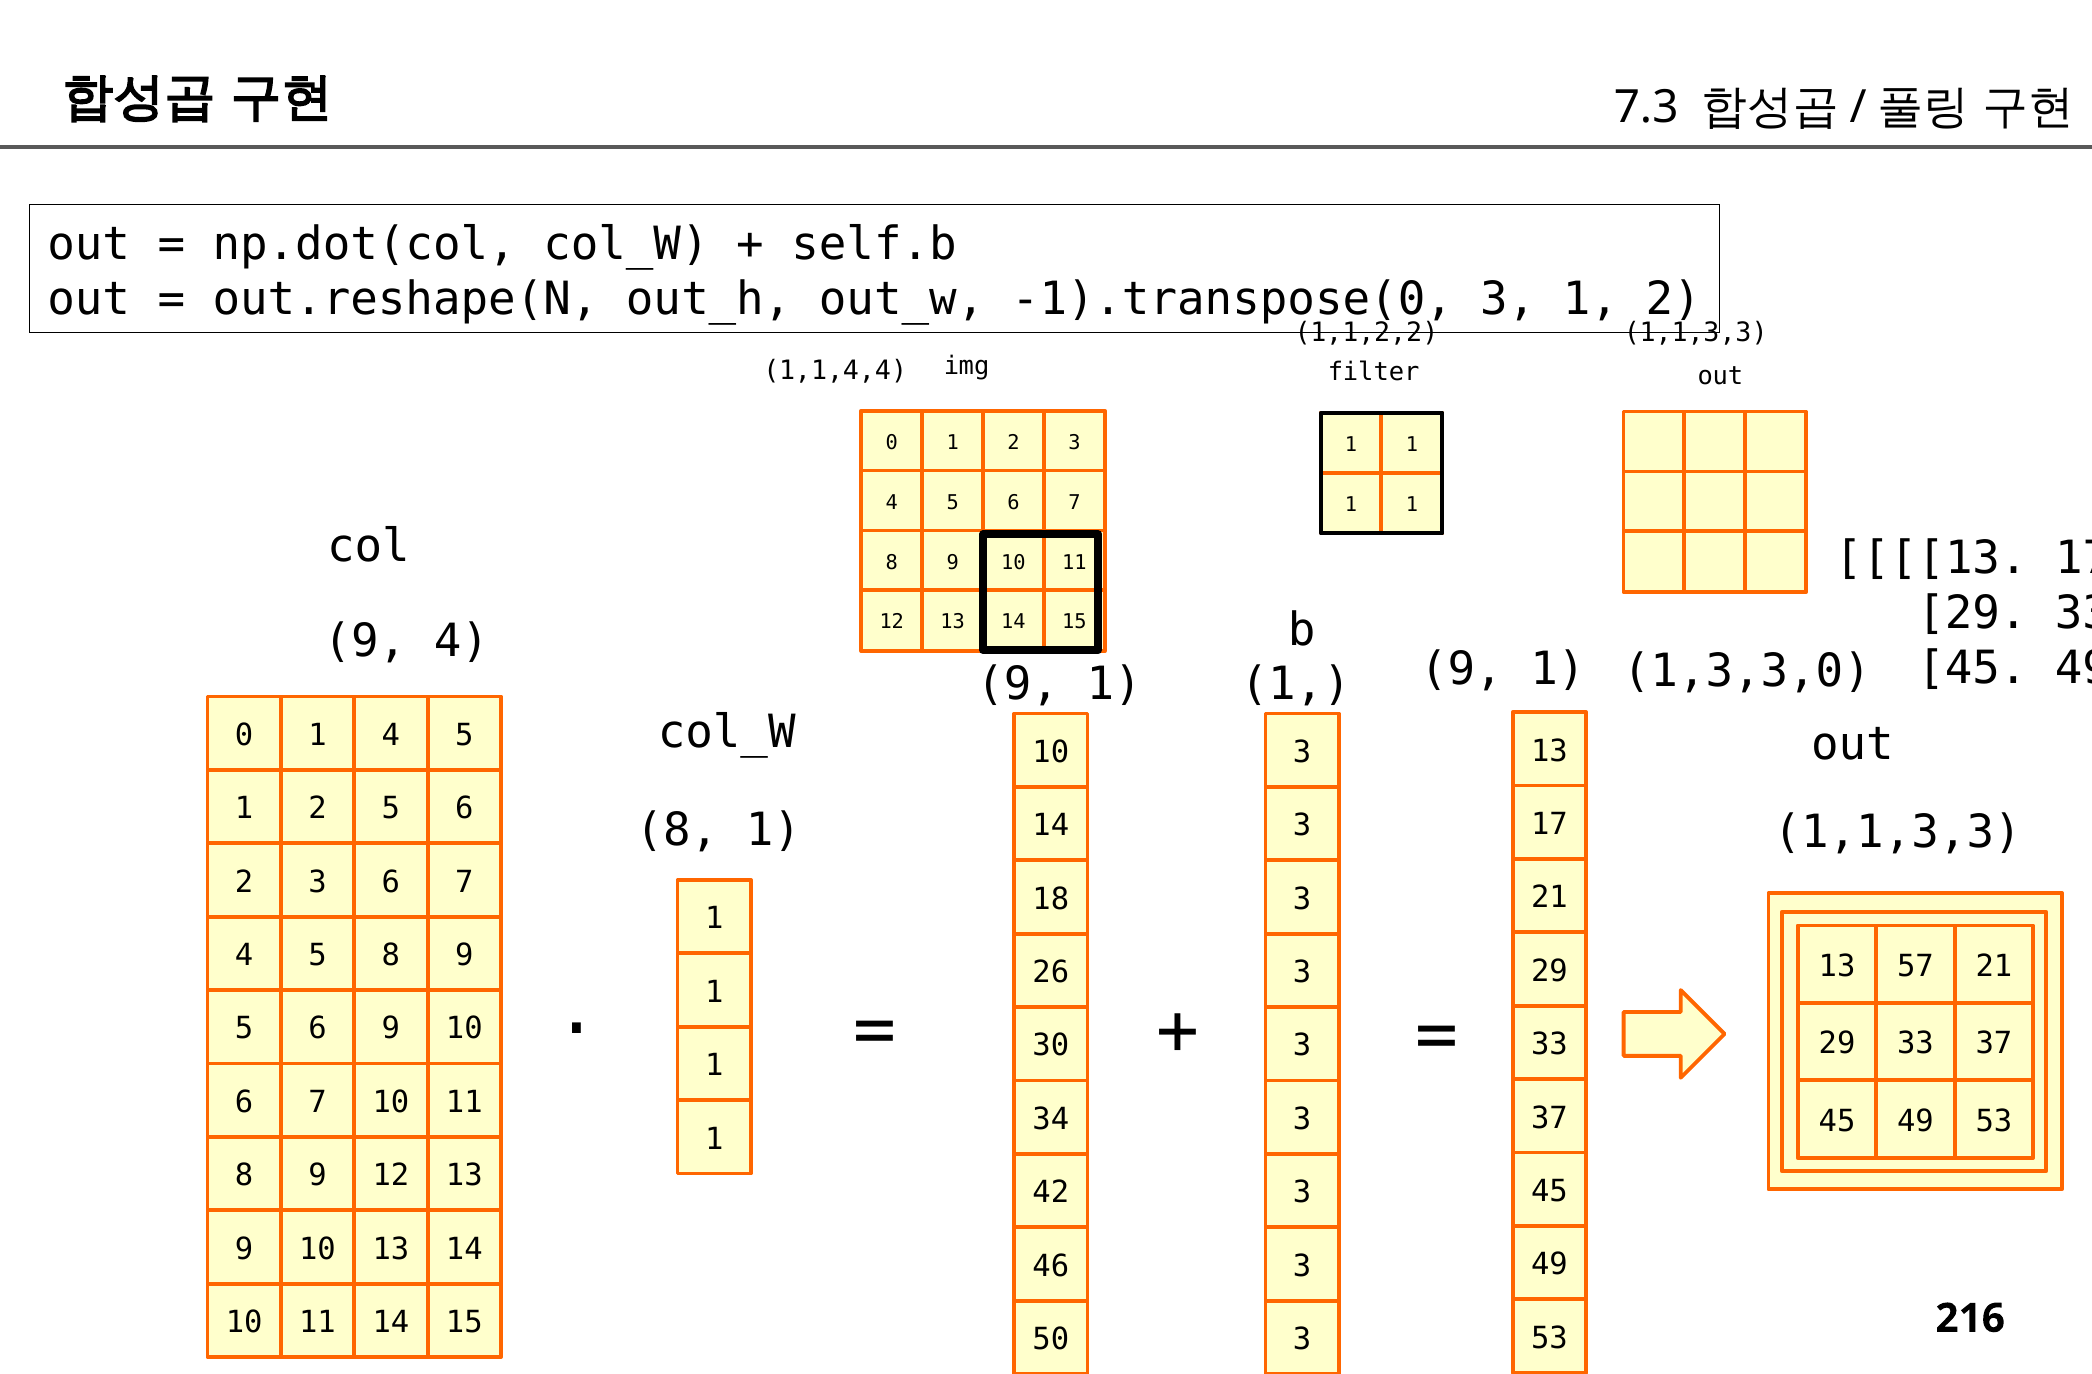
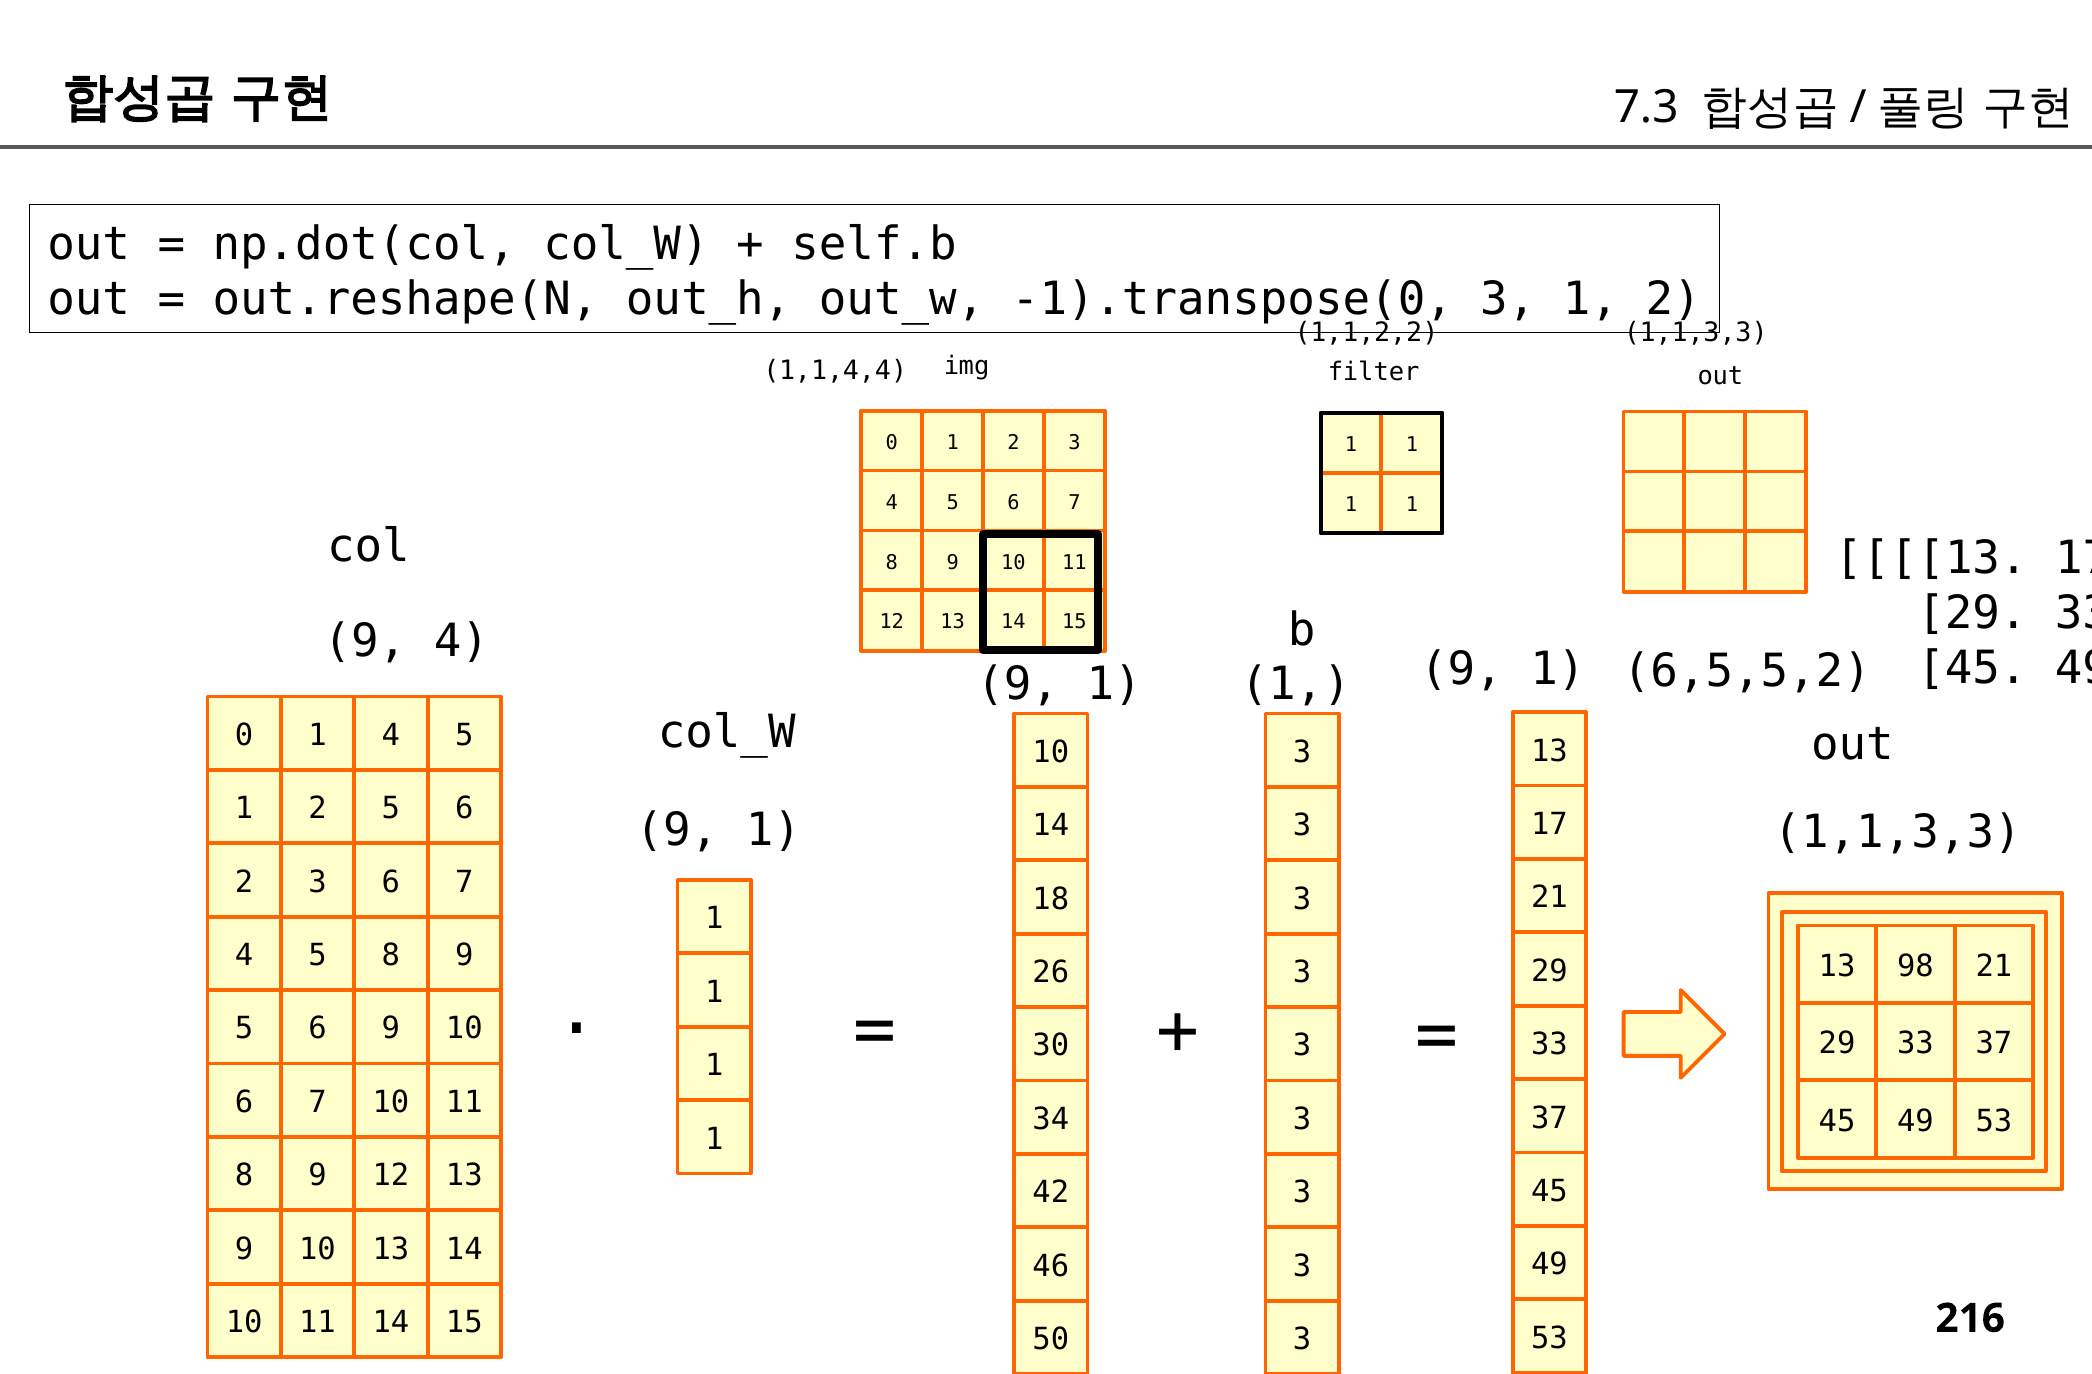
1,3,3,0: 1,3,3,0 -> 6,5,5,2 (1747, 671)
8: 8 -> 9 (677, 831)
57: 57 -> 98 (1915, 967)
